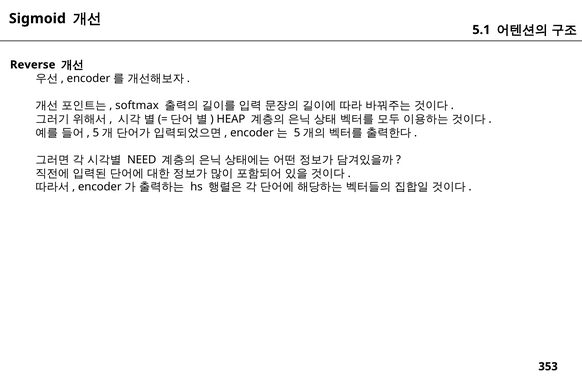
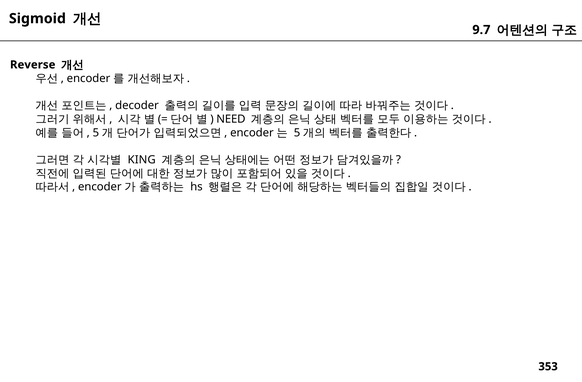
5.1: 5.1 -> 9.7 (481, 30)
softmax: softmax -> decoder (137, 106)
HEAP: HEAP -> NEED (231, 119)
NEED: NEED -> KING (142, 160)
